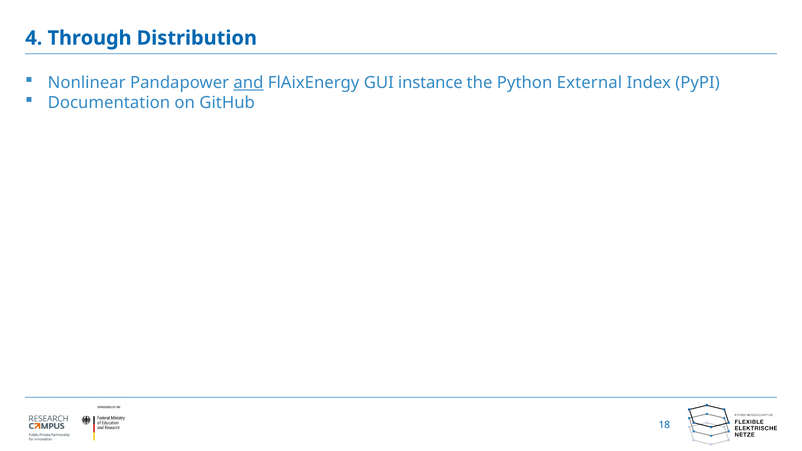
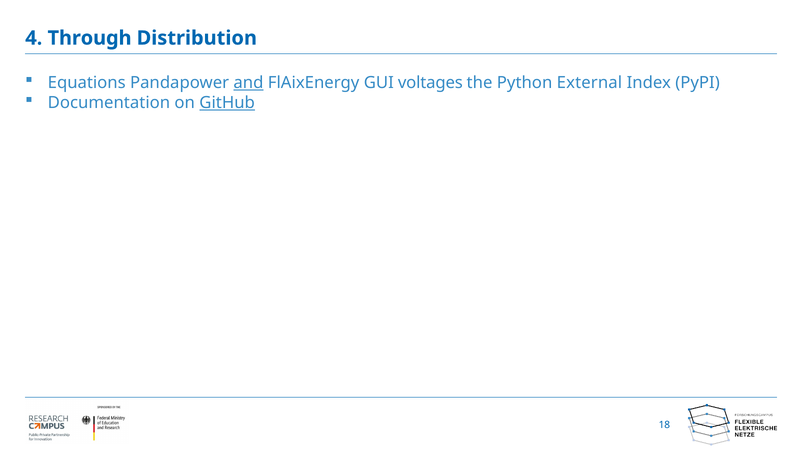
Nonlinear: Nonlinear -> Equations (87, 83)
instance: instance -> voltages (430, 83)
GitHub underline: none -> present (227, 103)
